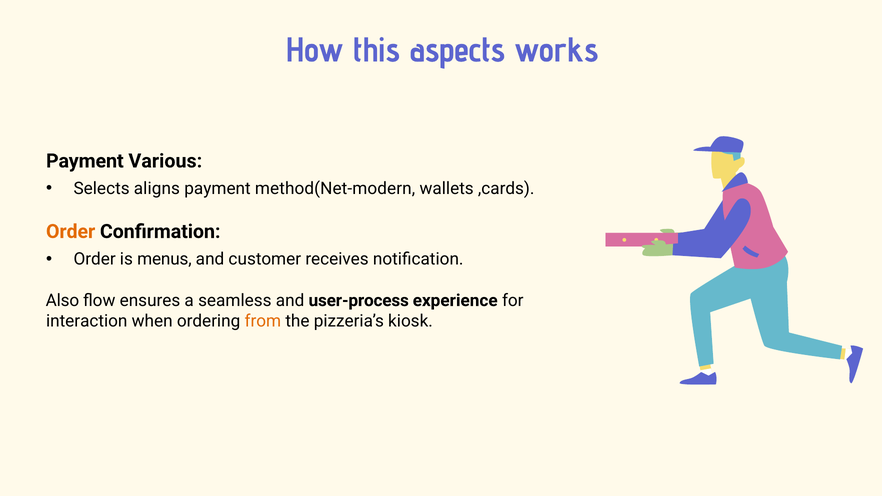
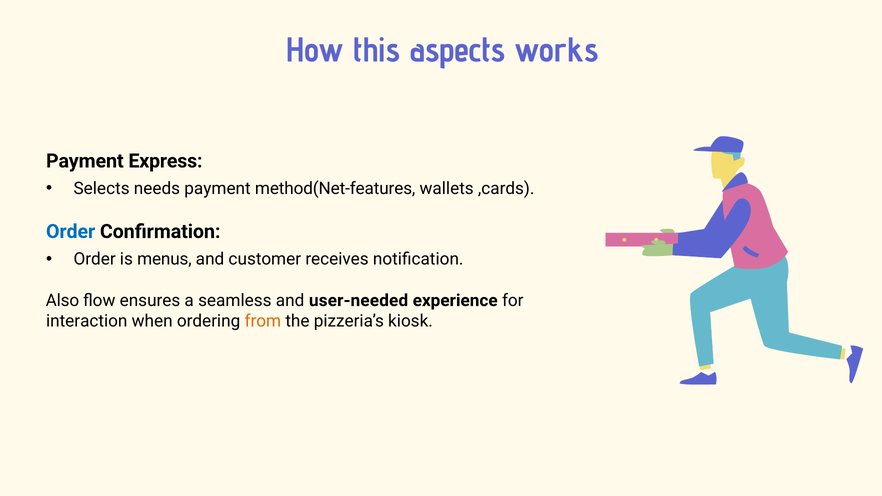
Various: Various -> Express (165, 161)
aligns: aligns -> needs (157, 189)
method(Net-modern: method(Net-modern -> method(Net-features (335, 189)
Order colour: orange -> blue (71, 232)
user-process: user-process -> user-needed (359, 301)
